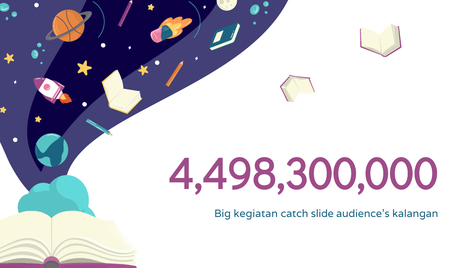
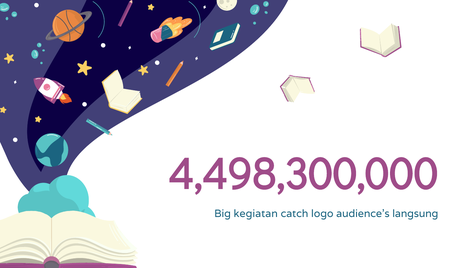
slide: slide -> logo (322, 214)
kalangan: kalangan -> langsung (415, 214)
